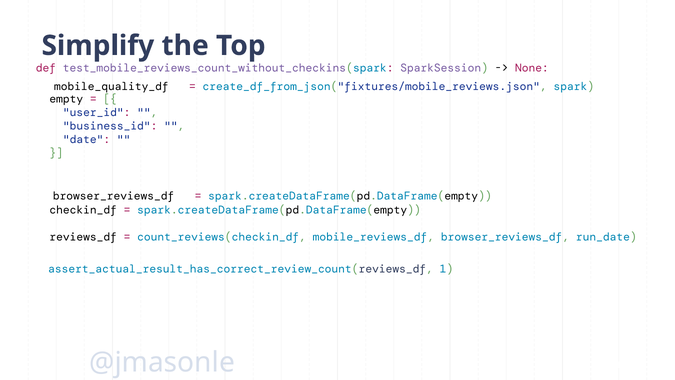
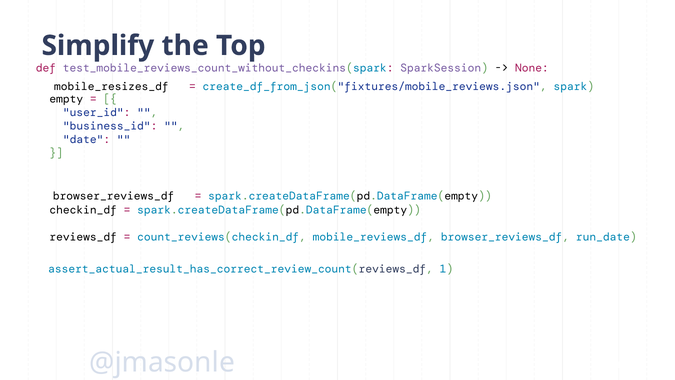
mobile_quality_df: mobile_quality_df -> mobile_resizes_df (111, 87)
